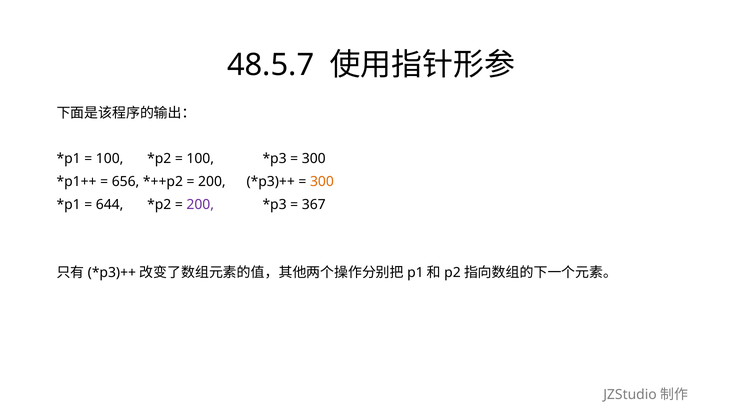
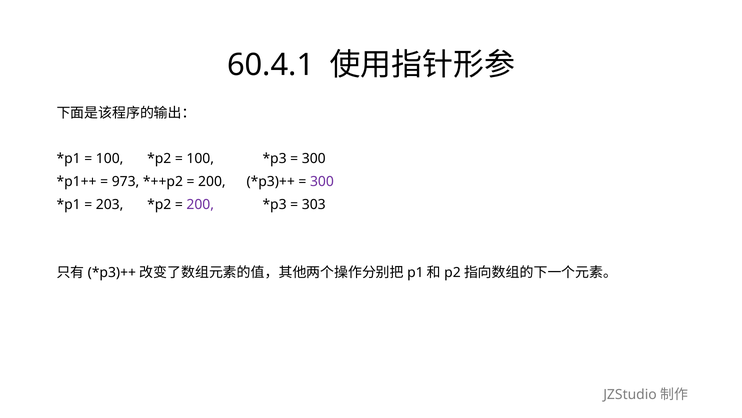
48.5.7: 48.5.7 -> 60.4.1 (271, 65)
656: 656 -> 973 (126, 181)
300 colour: orange -> purple (322, 181)
644: 644 -> 203 (110, 204)
367: 367 -> 303 (314, 204)
